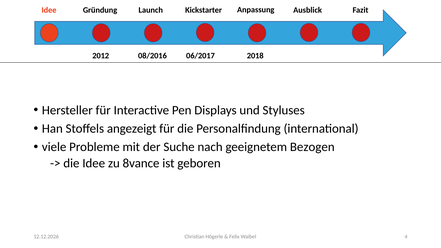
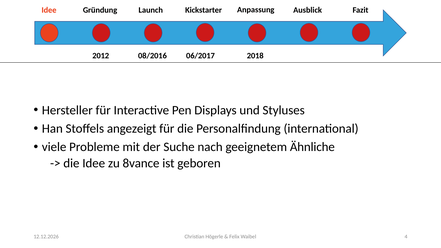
Bezogen: Bezogen -> Ähnliche (312, 147)
